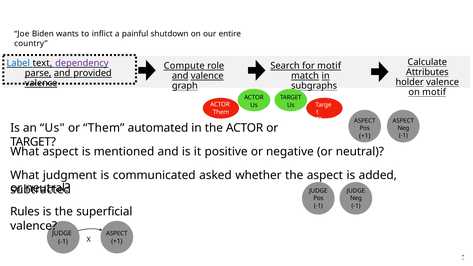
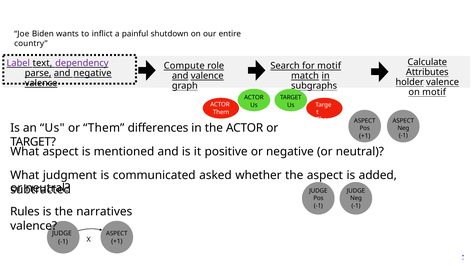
Label colour: blue -> purple (18, 63)
and provided: provided -> negative (92, 73)
automated: automated -> differences (158, 128)
superficial: superficial -> narratives (104, 212)
